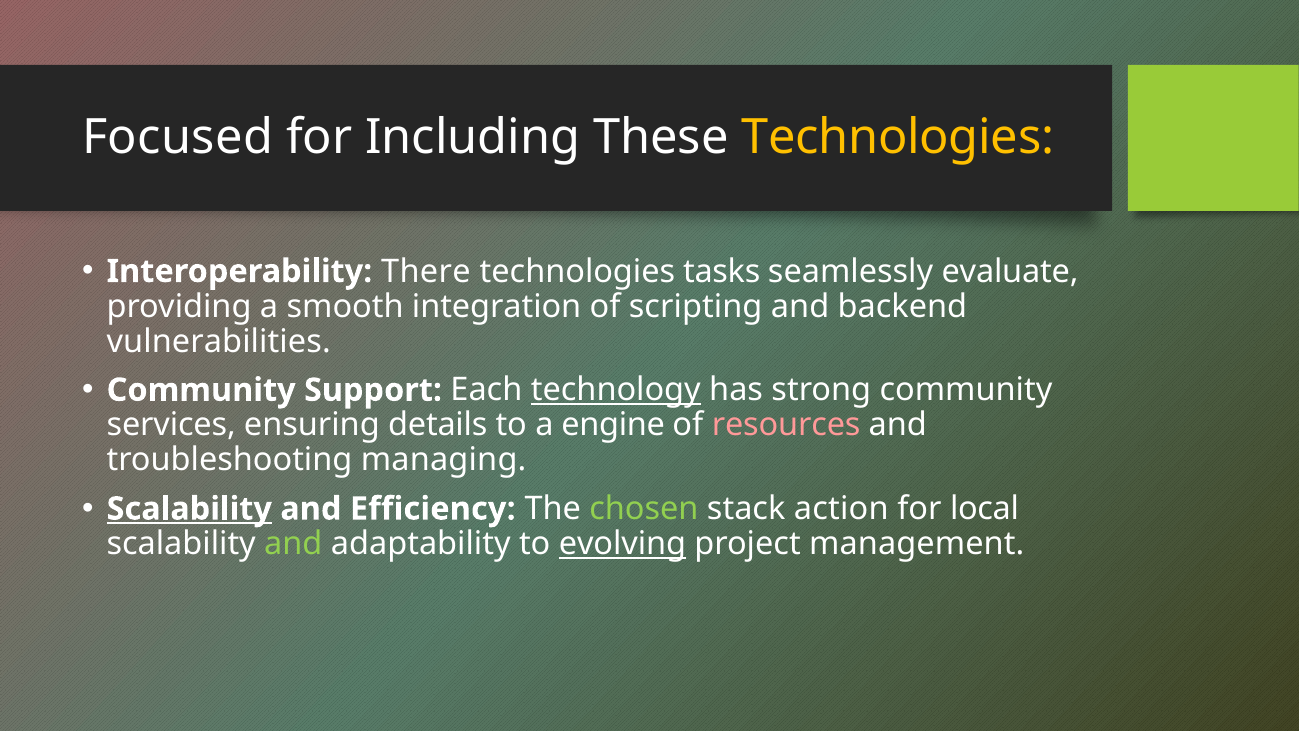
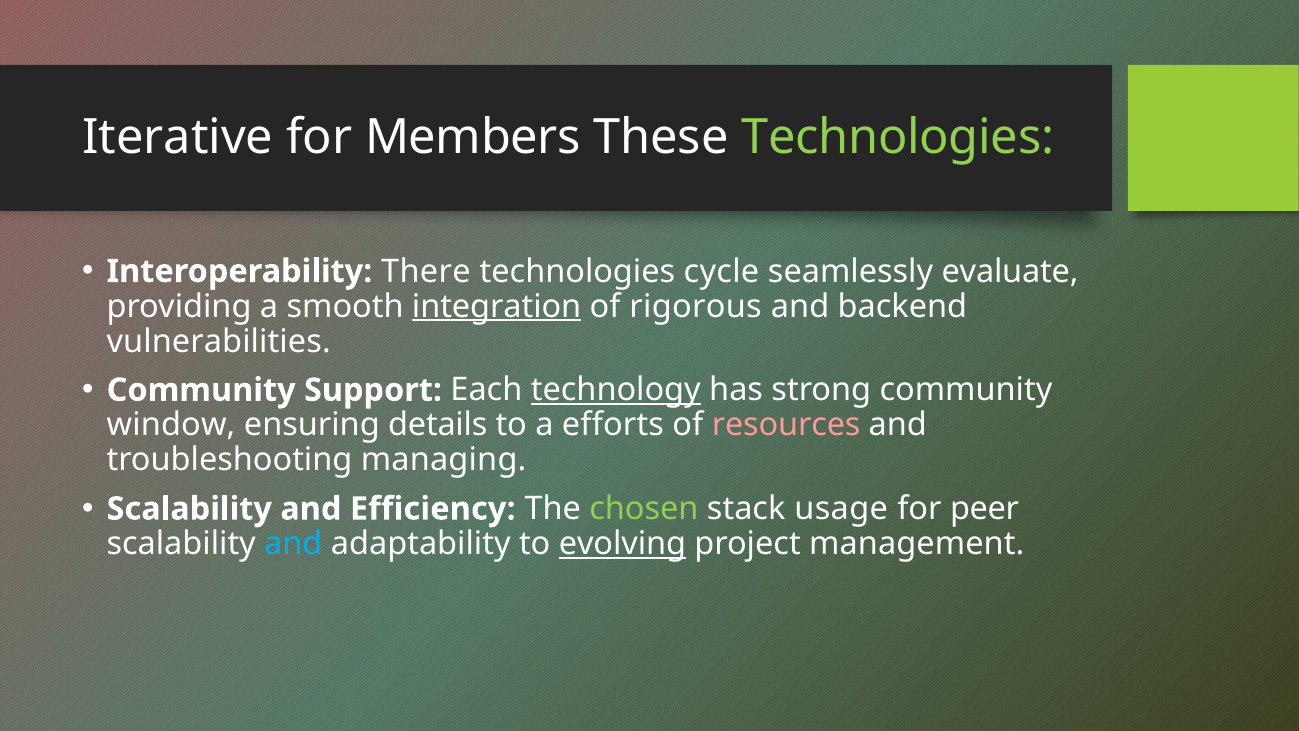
Focused: Focused -> Iterative (178, 138)
Including: Including -> Members (473, 138)
Technologies colour: yellow -> light green (898, 138)
tasks: tasks -> cycle (721, 271)
integration underline: none -> present (497, 306)
scripting: scripting -> rigorous (696, 306)
services: services -> window (171, 425)
engine: engine -> efforts (613, 425)
Scalability underline: present -> none (189, 509)
action: action -> usage (841, 509)
local: local -> peer (985, 509)
and colour: light green -> light blue (293, 544)
